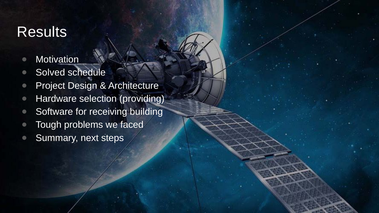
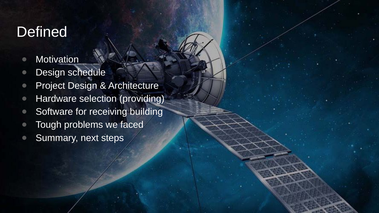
Results: Results -> Defined (42, 32)
Solved: Solved -> Design (50, 73)
